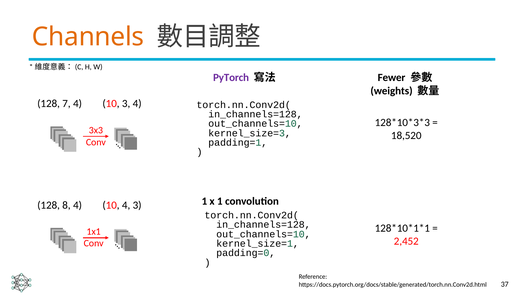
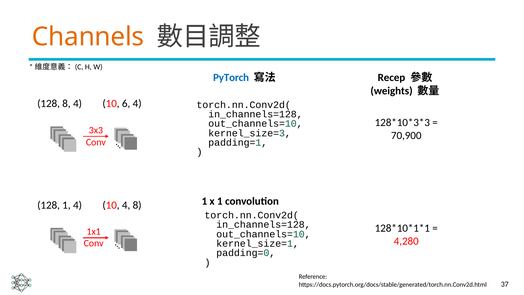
PyTorch colour: purple -> blue (231, 78)
Fewer: Fewer -> Recep (391, 78)
128 7: 7 -> 8 (66, 104)
10 3: 3 -> 6 (126, 104)
18,520: 18,520 -> 70,900 (406, 136)
128 8: 8 -> 1 (66, 205)
4 3: 3 -> 8 (137, 205)
2,452: 2,452 -> 4,280 (406, 241)
